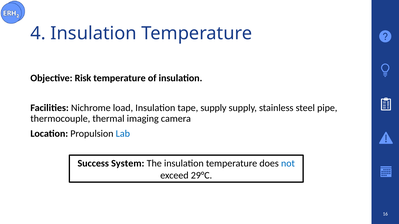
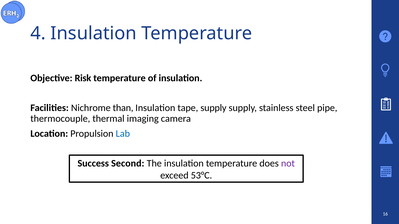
load: load -> than (123, 108)
System: System -> Second (128, 164)
not colour: blue -> purple (288, 164)
29°C: 29°C -> 53°C (201, 176)
